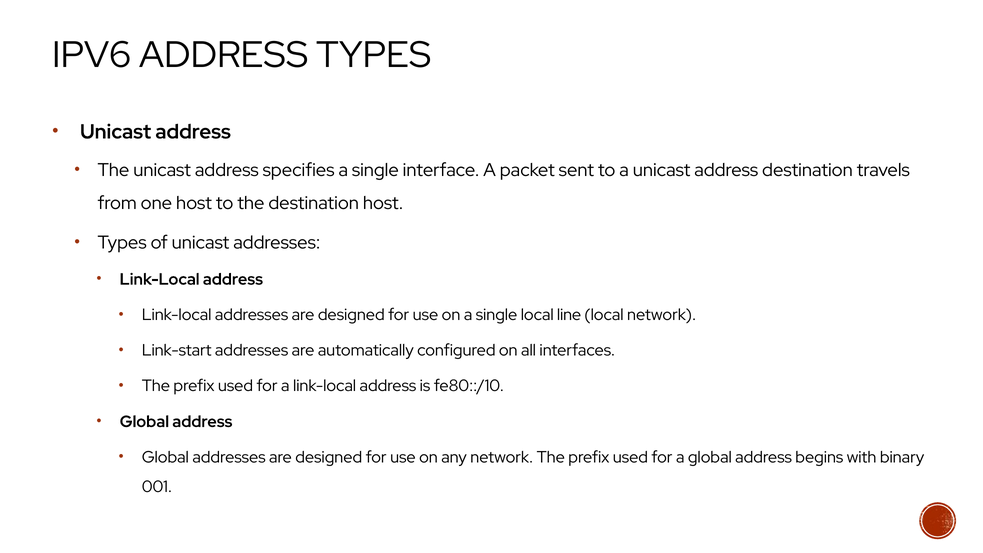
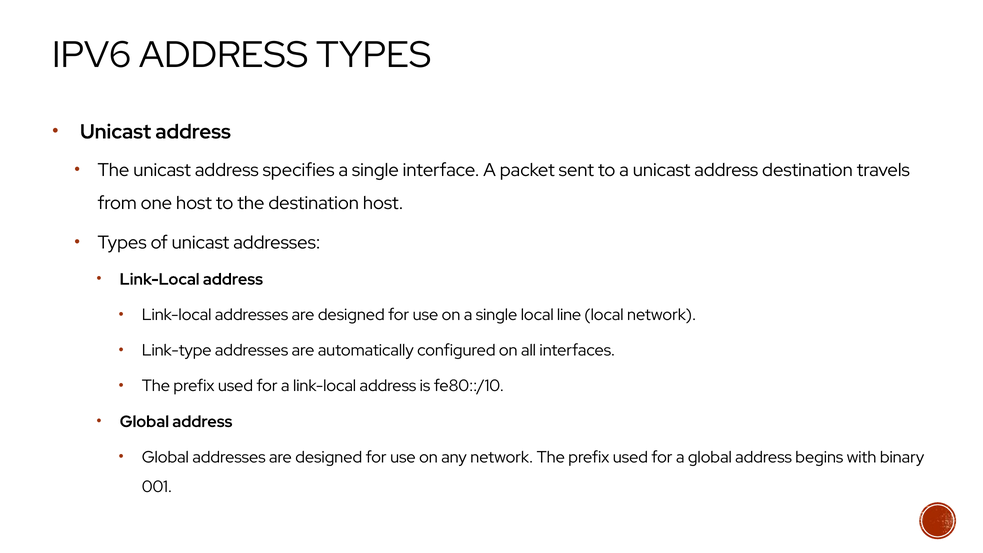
Link-start: Link-start -> Link-type (177, 350)
